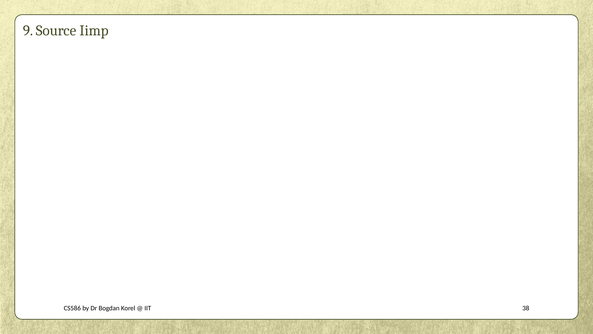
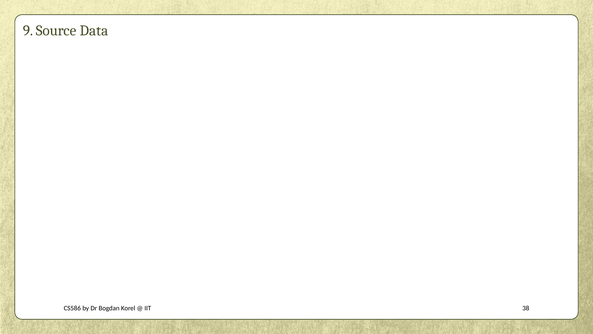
Iimp: Iimp -> Data (94, 31)
